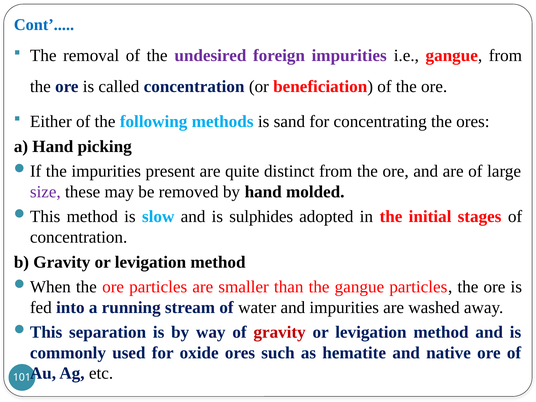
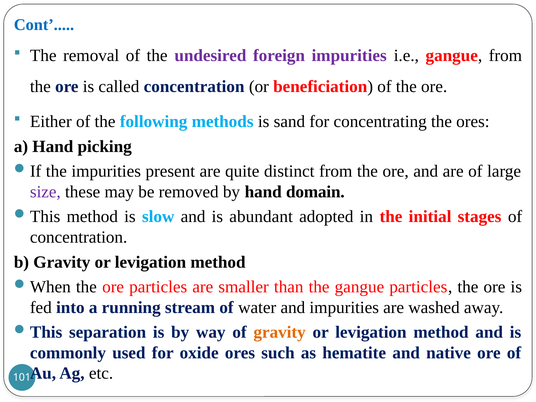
molded: molded -> domain (315, 192)
sulphides: sulphides -> abundant (261, 217)
gravity colour: red -> orange (280, 332)
